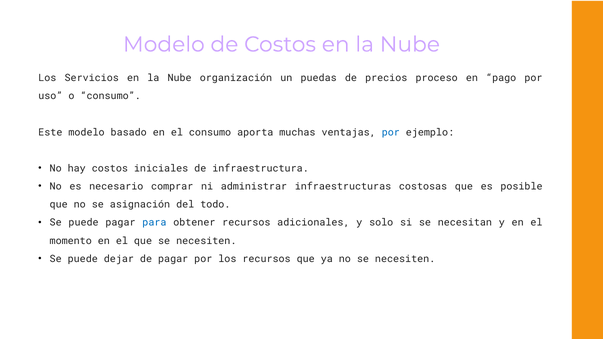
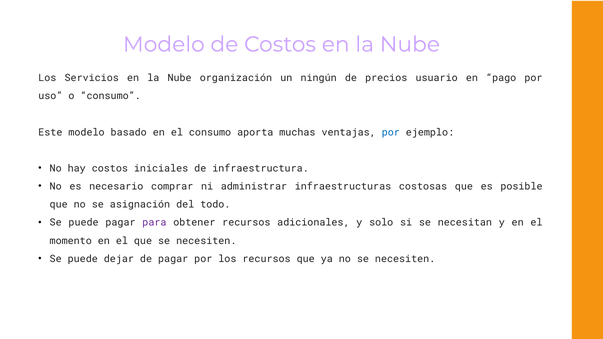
puedas: puedas -> ningún (319, 78)
proceso: proceso -> usuario (437, 78)
para colour: blue -> purple (154, 223)
